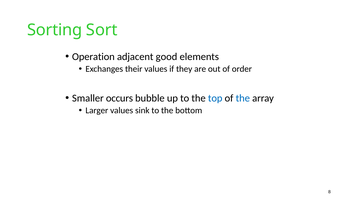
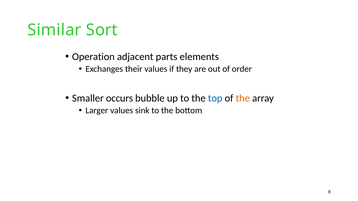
Sorting: Sorting -> Similar (54, 30)
good: good -> parts (167, 57)
the colour: blue -> orange (243, 98)
